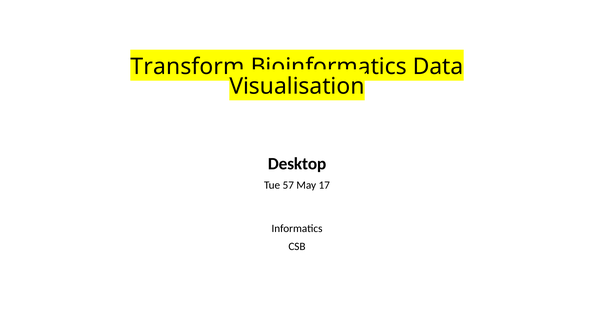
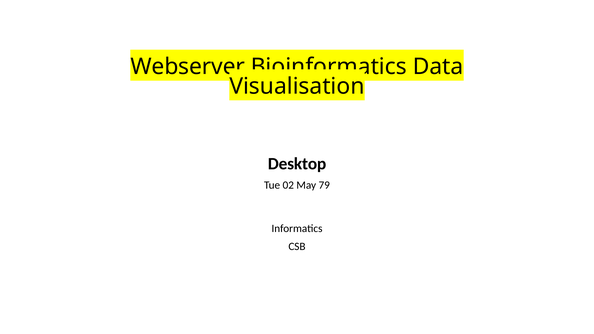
Transform: Transform -> Webserver (188, 66)
57: 57 -> 02 (288, 185)
17: 17 -> 79 (324, 185)
